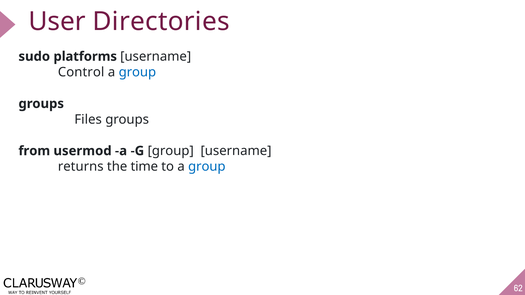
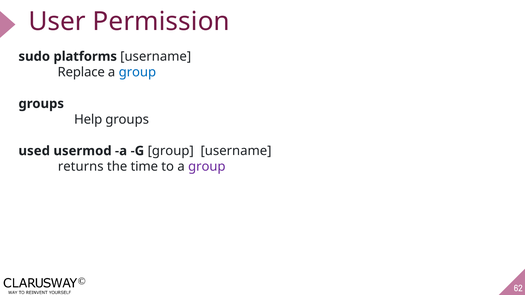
Directories: Directories -> Permission (161, 21)
Control: Control -> Replace (81, 72)
Files: Files -> Help (88, 120)
from: from -> used (34, 151)
group colour: blue -> purple (207, 167)
